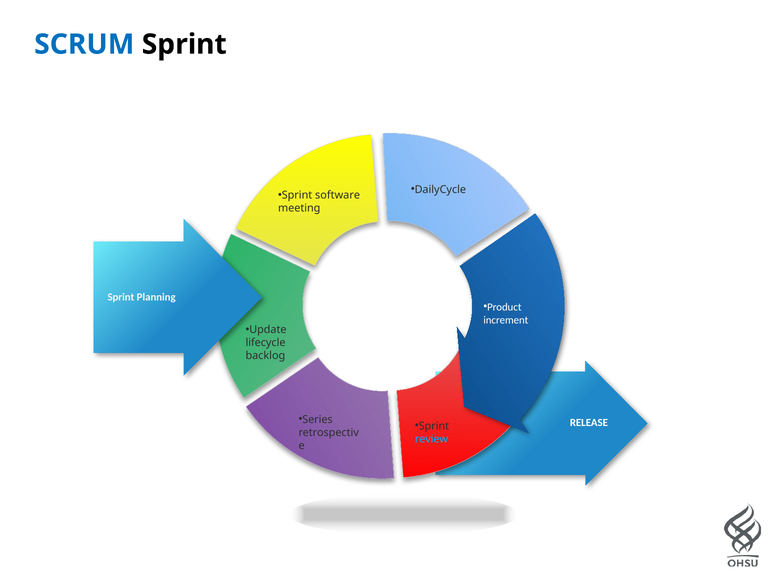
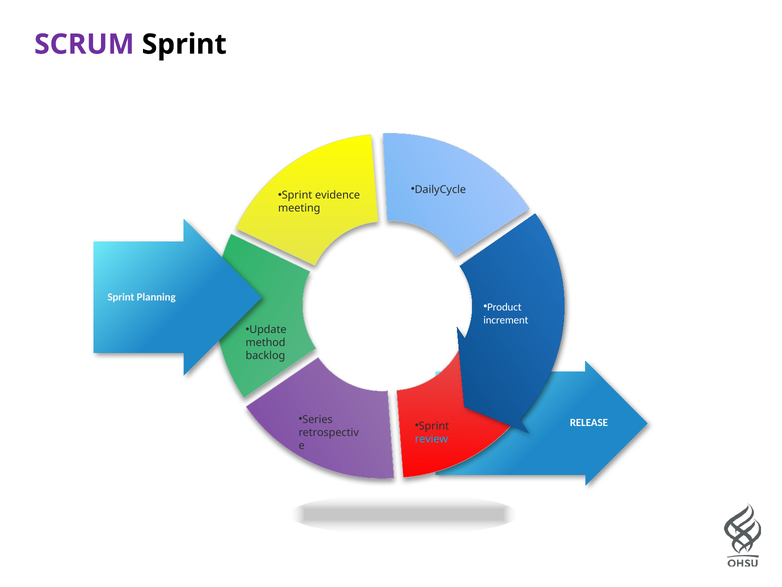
SCRUM colour: blue -> purple (84, 44)
software: software -> evidence (338, 195)
lifecycle: lifecycle -> method (266, 343)
